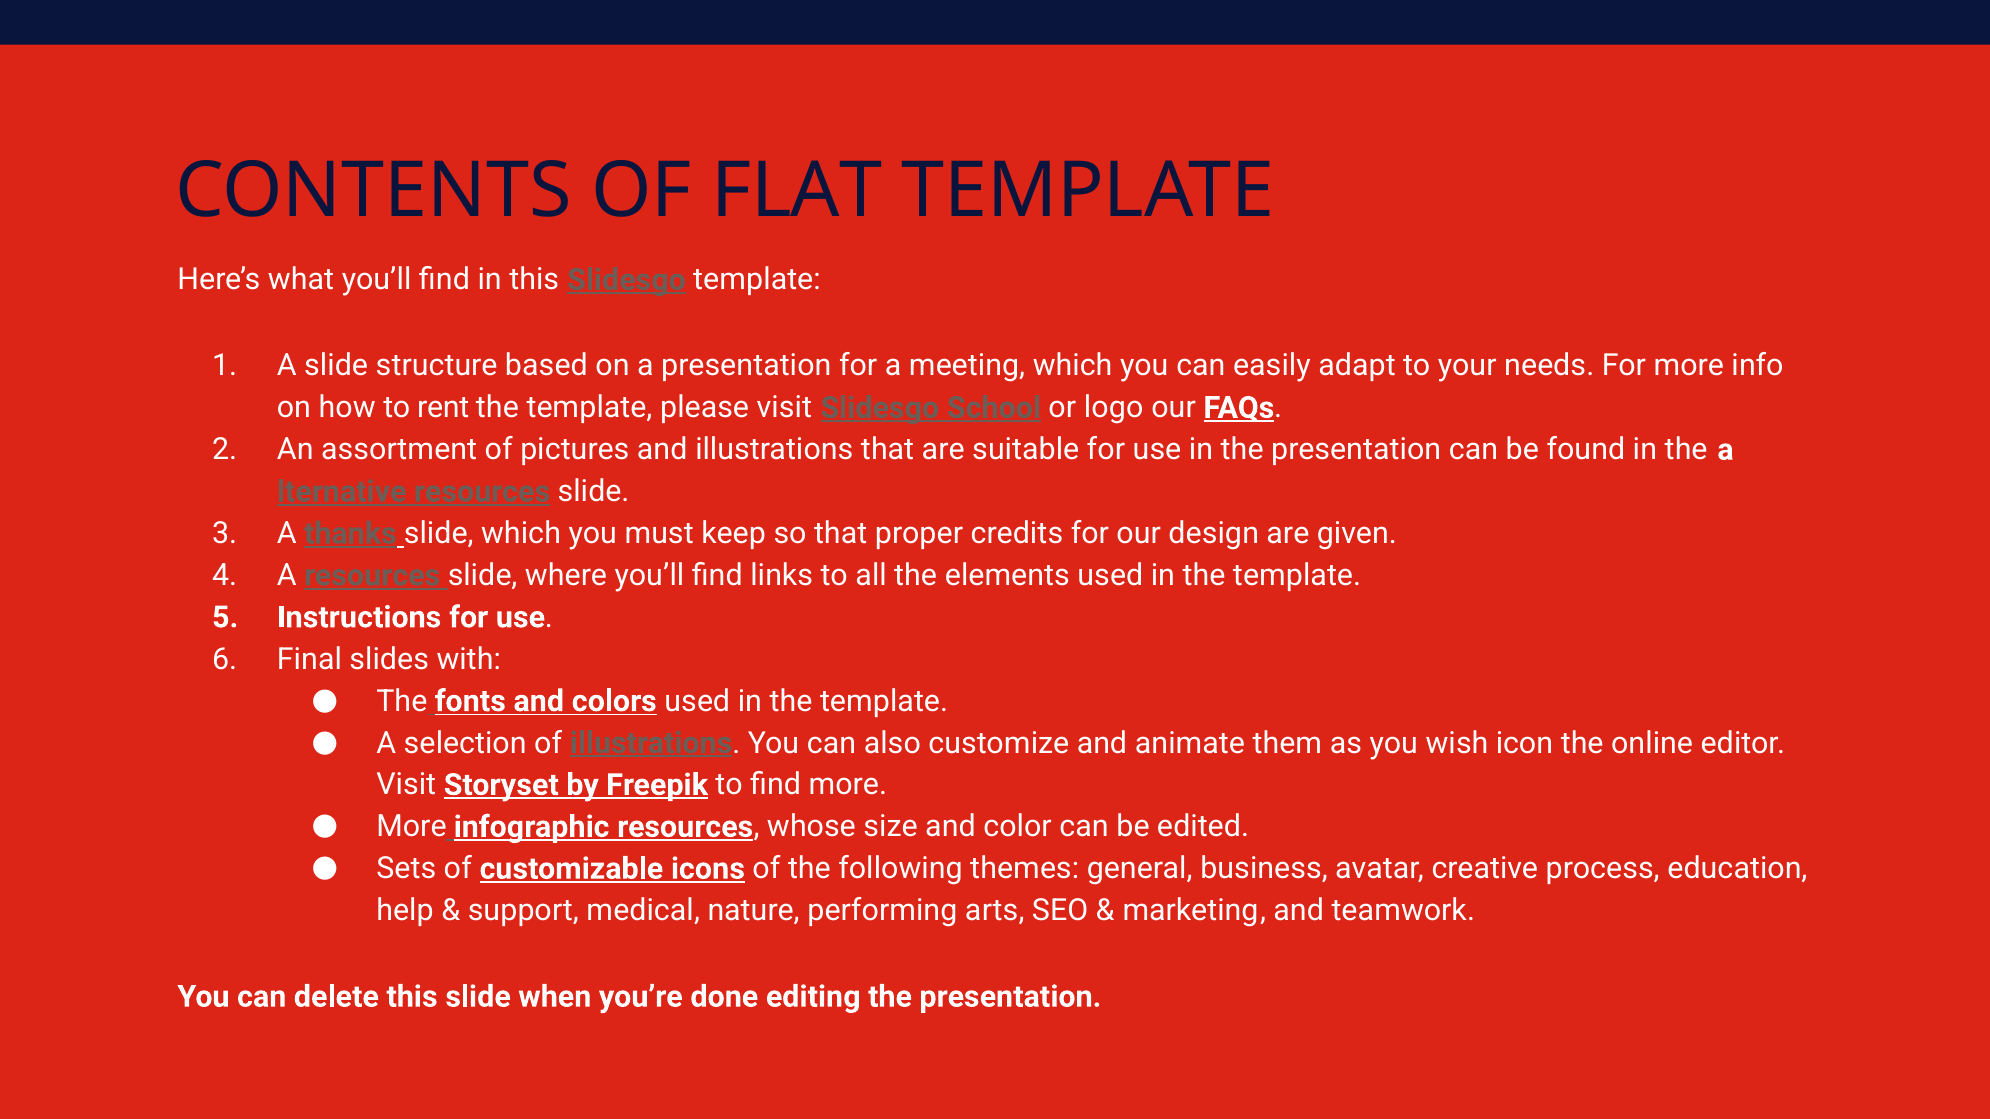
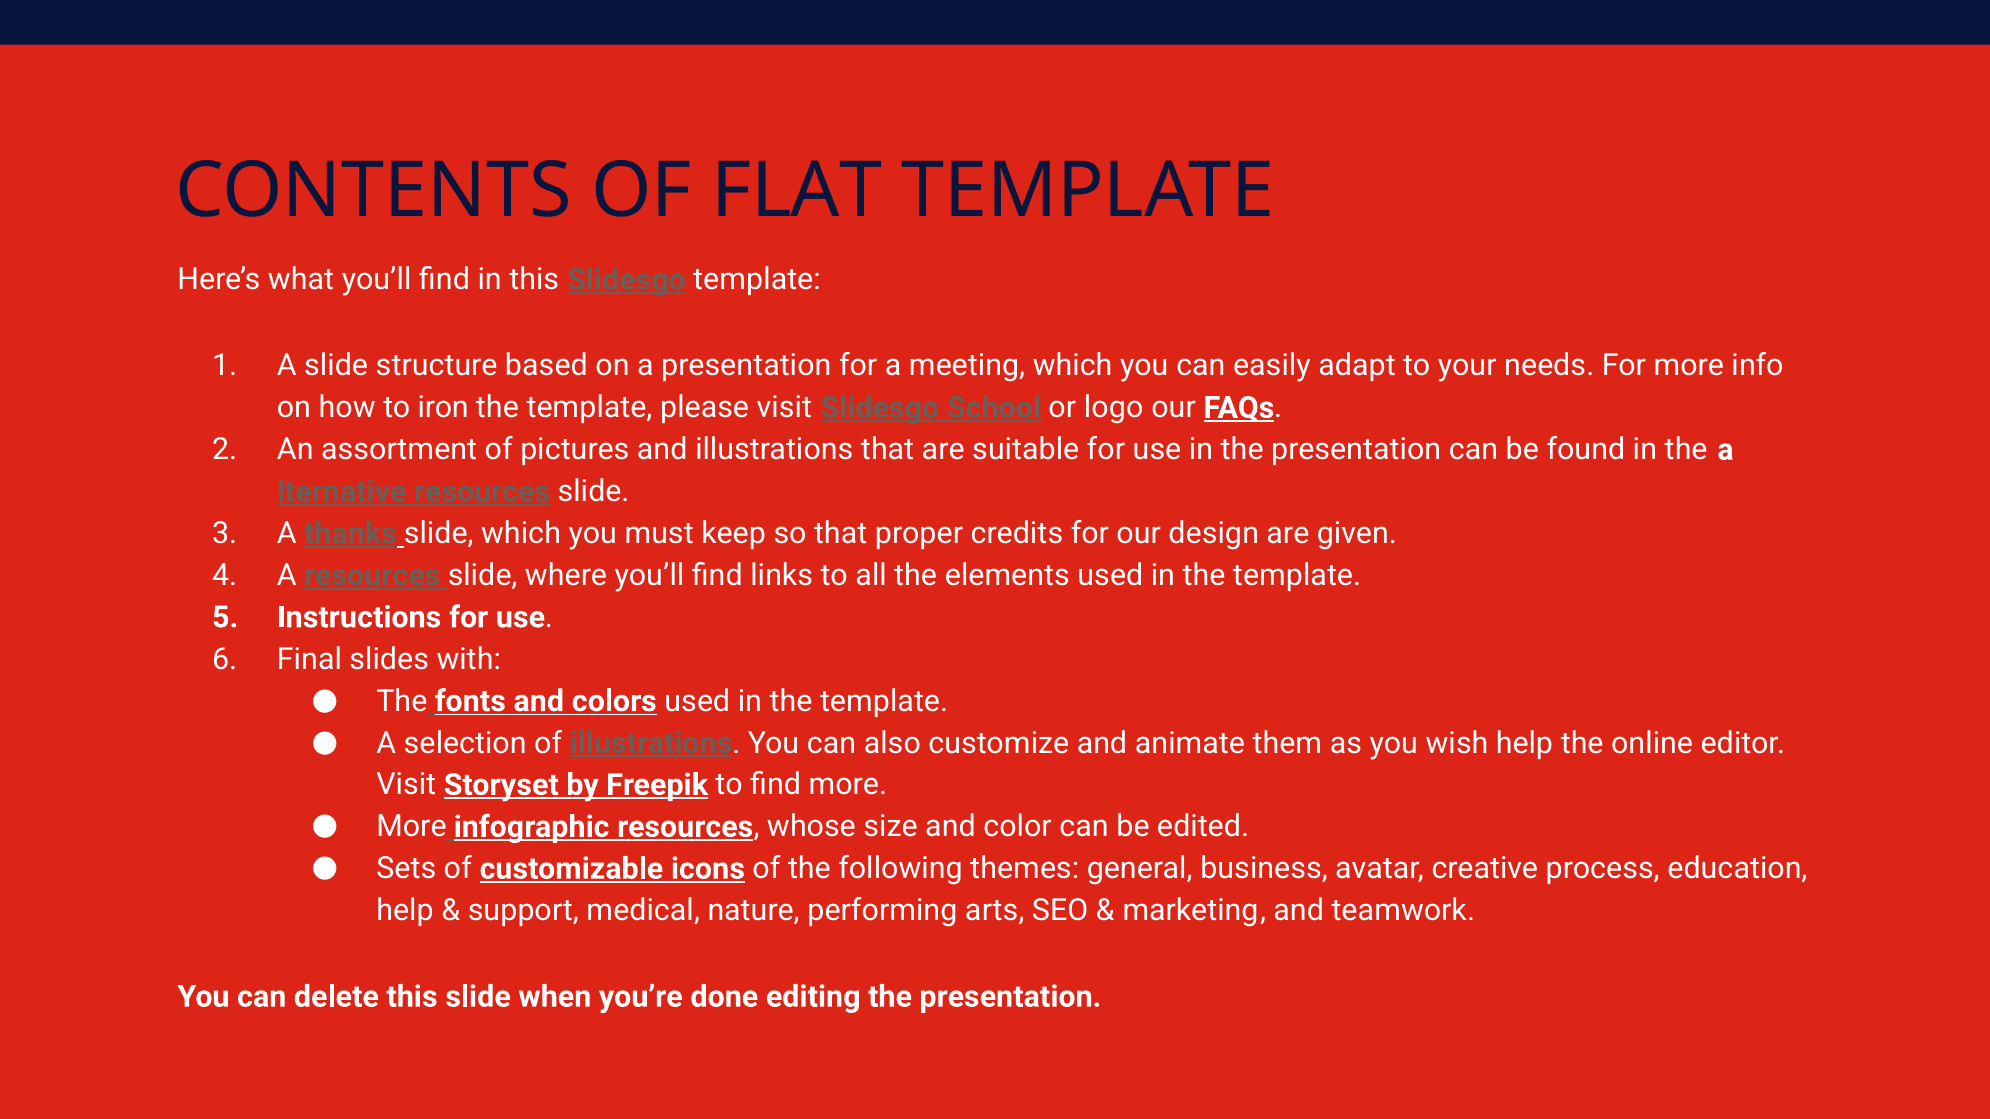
rent: rent -> iron (443, 408)
wish icon: icon -> help (1524, 743)
